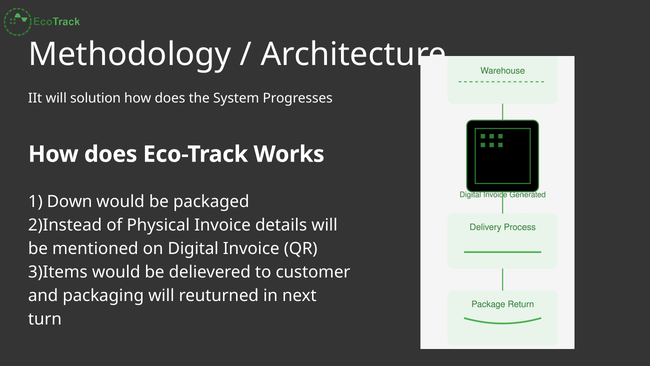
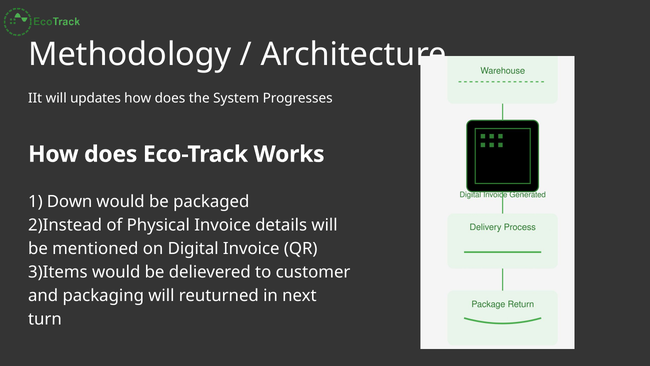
solution: solution -> updates (96, 98)
